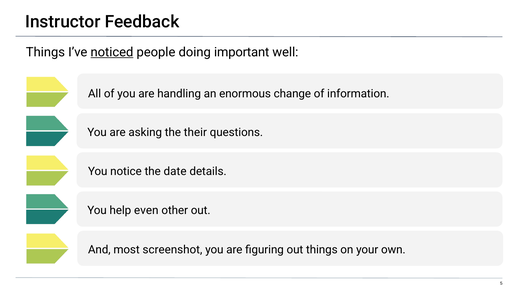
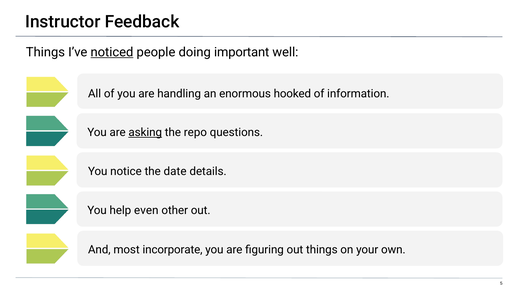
change: change -> hooked (292, 94)
asking underline: none -> present (145, 133)
their: their -> repo (195, 133)
screenshot: screenshot -> incorporate (172, 250)
